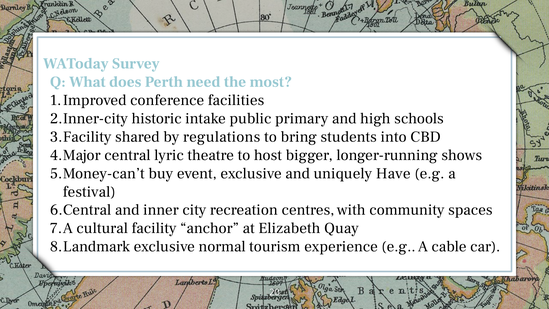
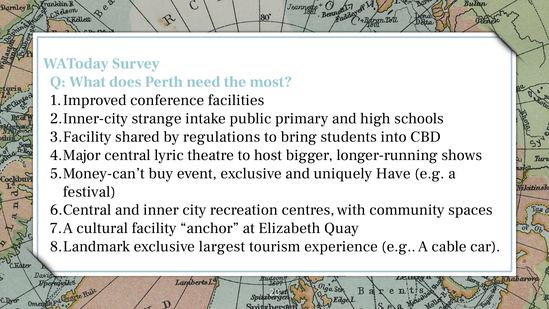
historic: historic -> strange (157, 118)
normal: normal -> largest (222, 246)
